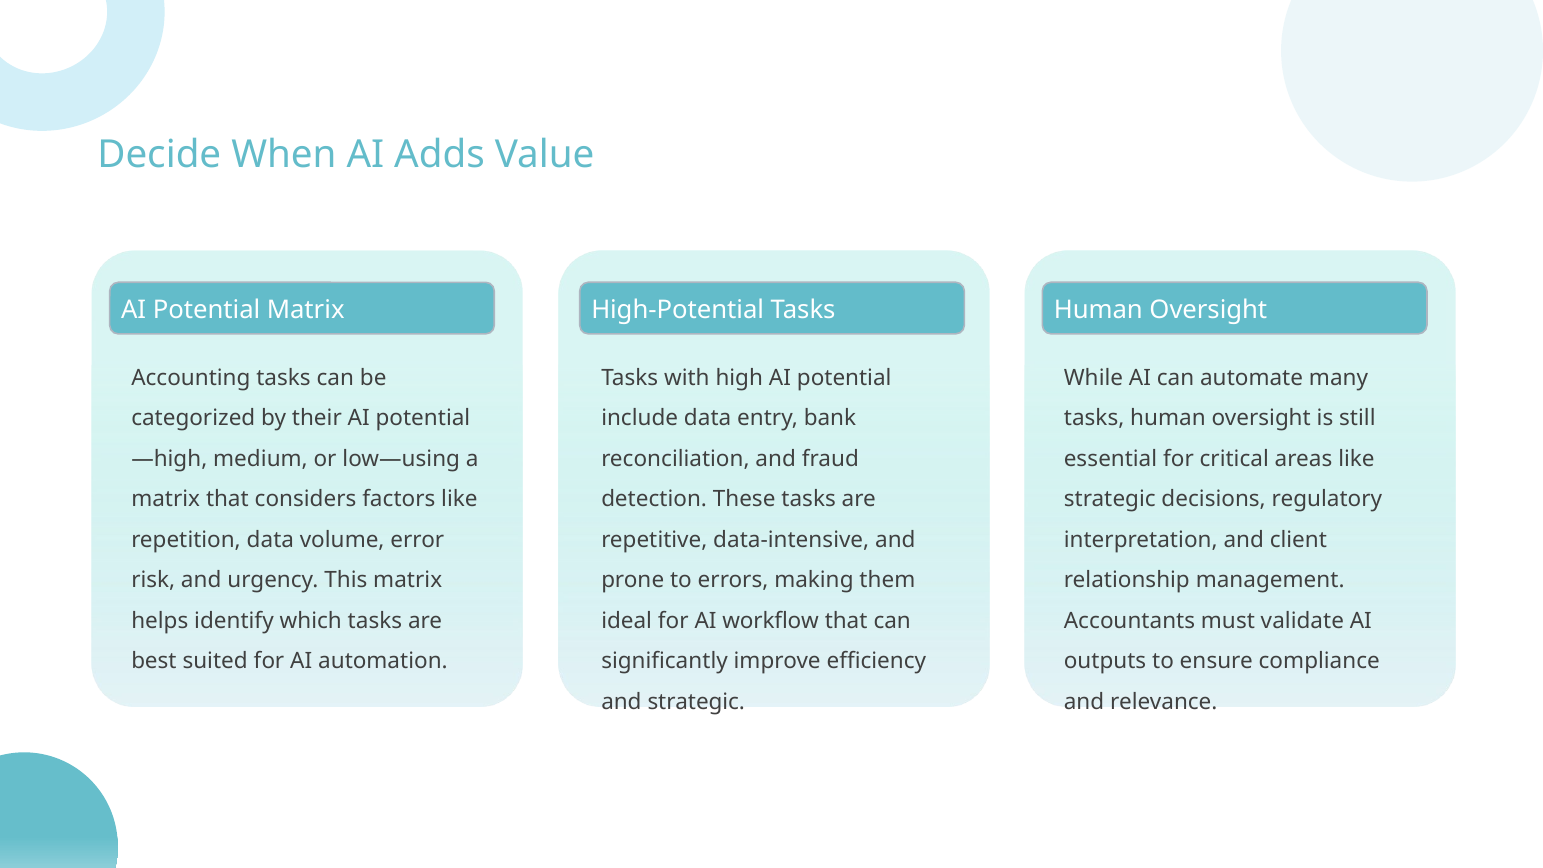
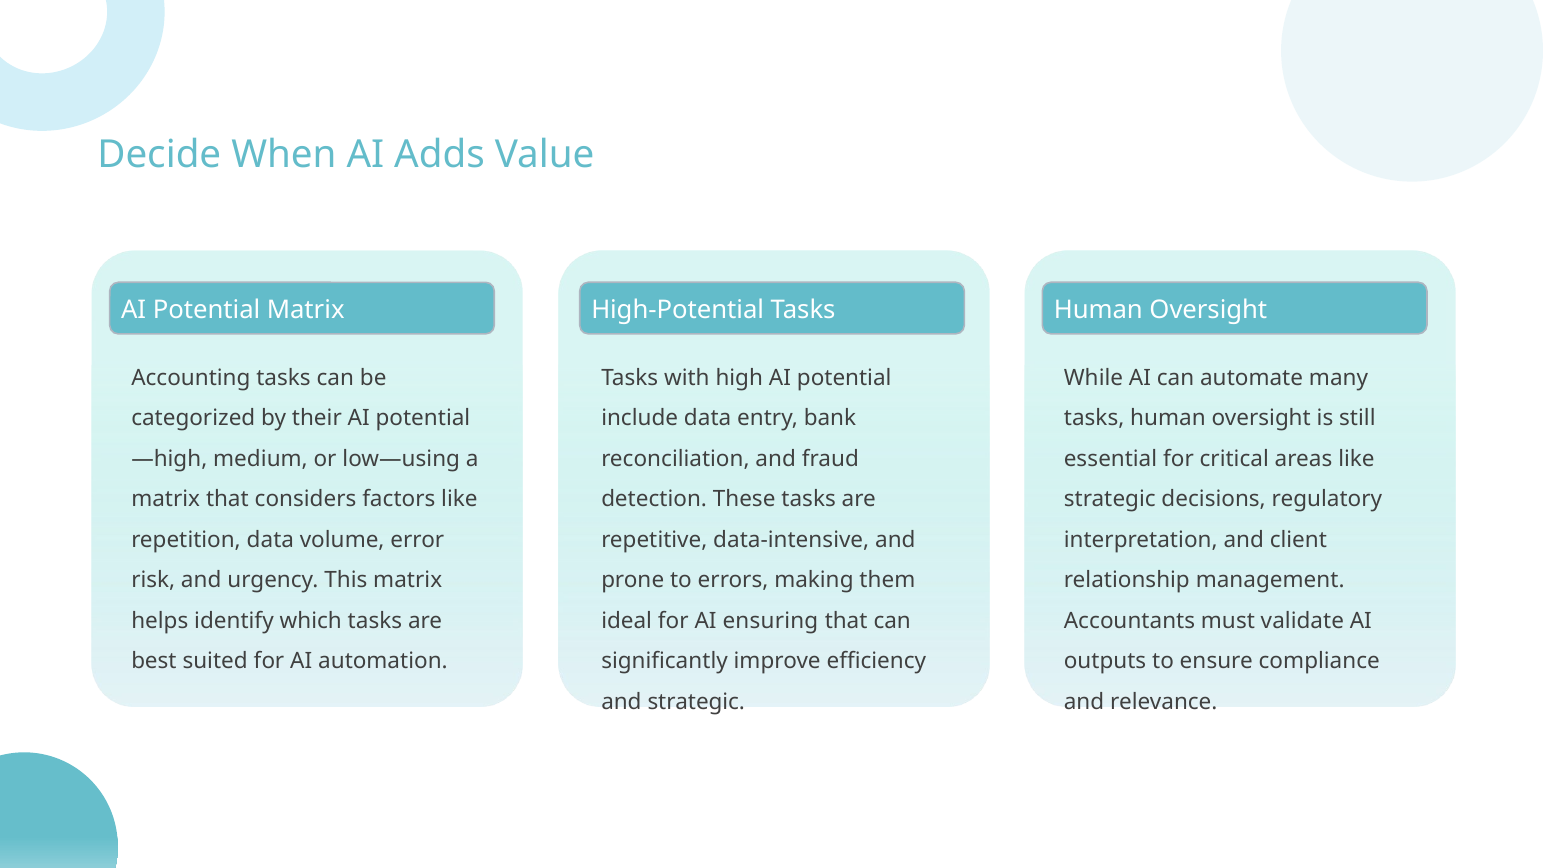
workflow: workflow -> ensuring (770, 621)
